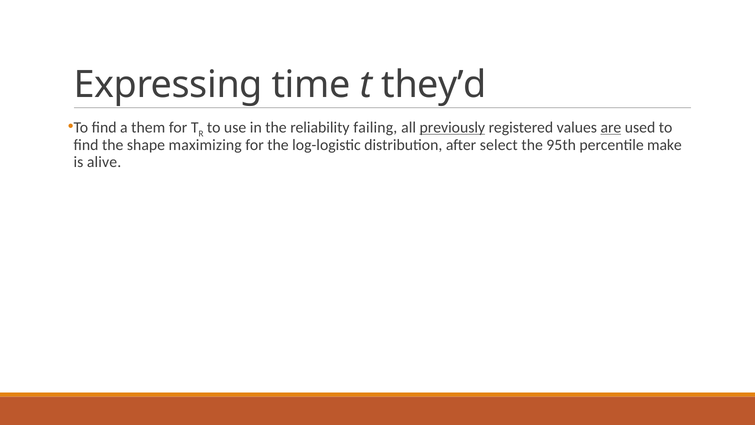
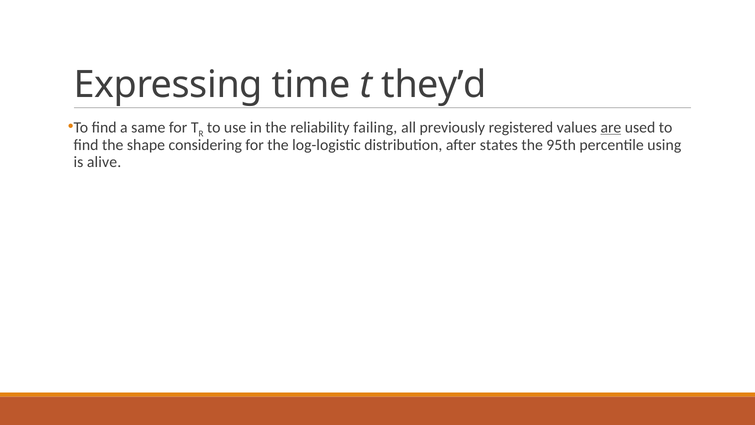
them: them -> same (148, 127)
previously underline: present -> none (452, 127)
maximizing: maximizing -> considering (205, 145)
select: select -> states (499, 145)
make: make -> using (664, 145)
